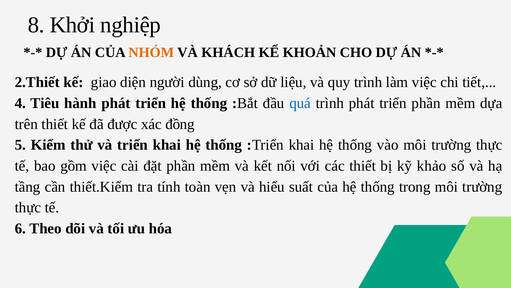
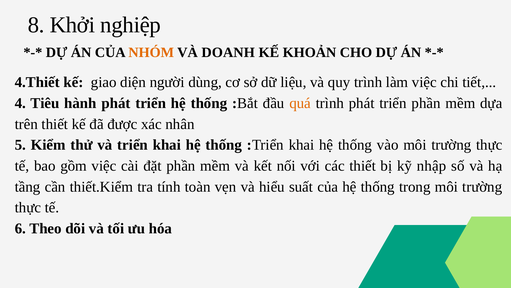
KHÁCH: KHÁCH -> DOANH (228, 52)
2.Thiết: 2.Thiết -> 4.Thiết (37, 82)
quá colour: blue -> orange (300, 103)
đồng: đồng -> nhân (180, 124)
khảo: khảo -> nhập (432, 166)
